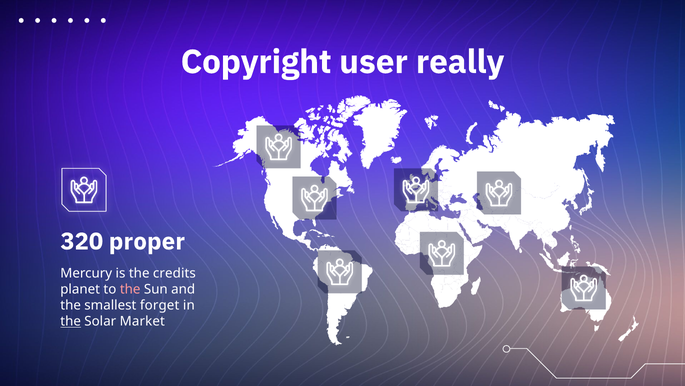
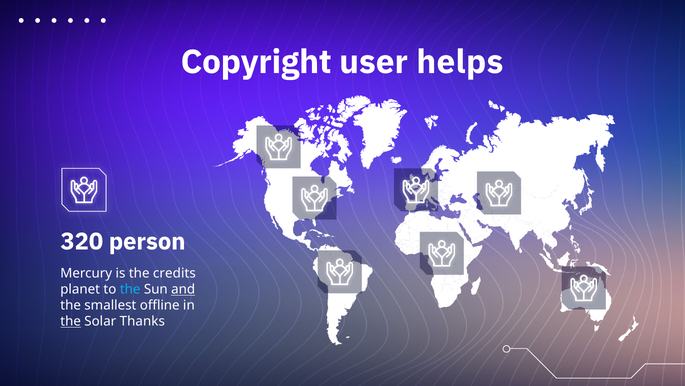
really: really -> helps (460, 62)
proper: proper -> person (147, 241)
the colour: pink -> light blue (130, 289)
and underline: none -> present (183, 289)
forget: forget -> offline (160, 305)
Market: Market -> Thanks (142, 321)
